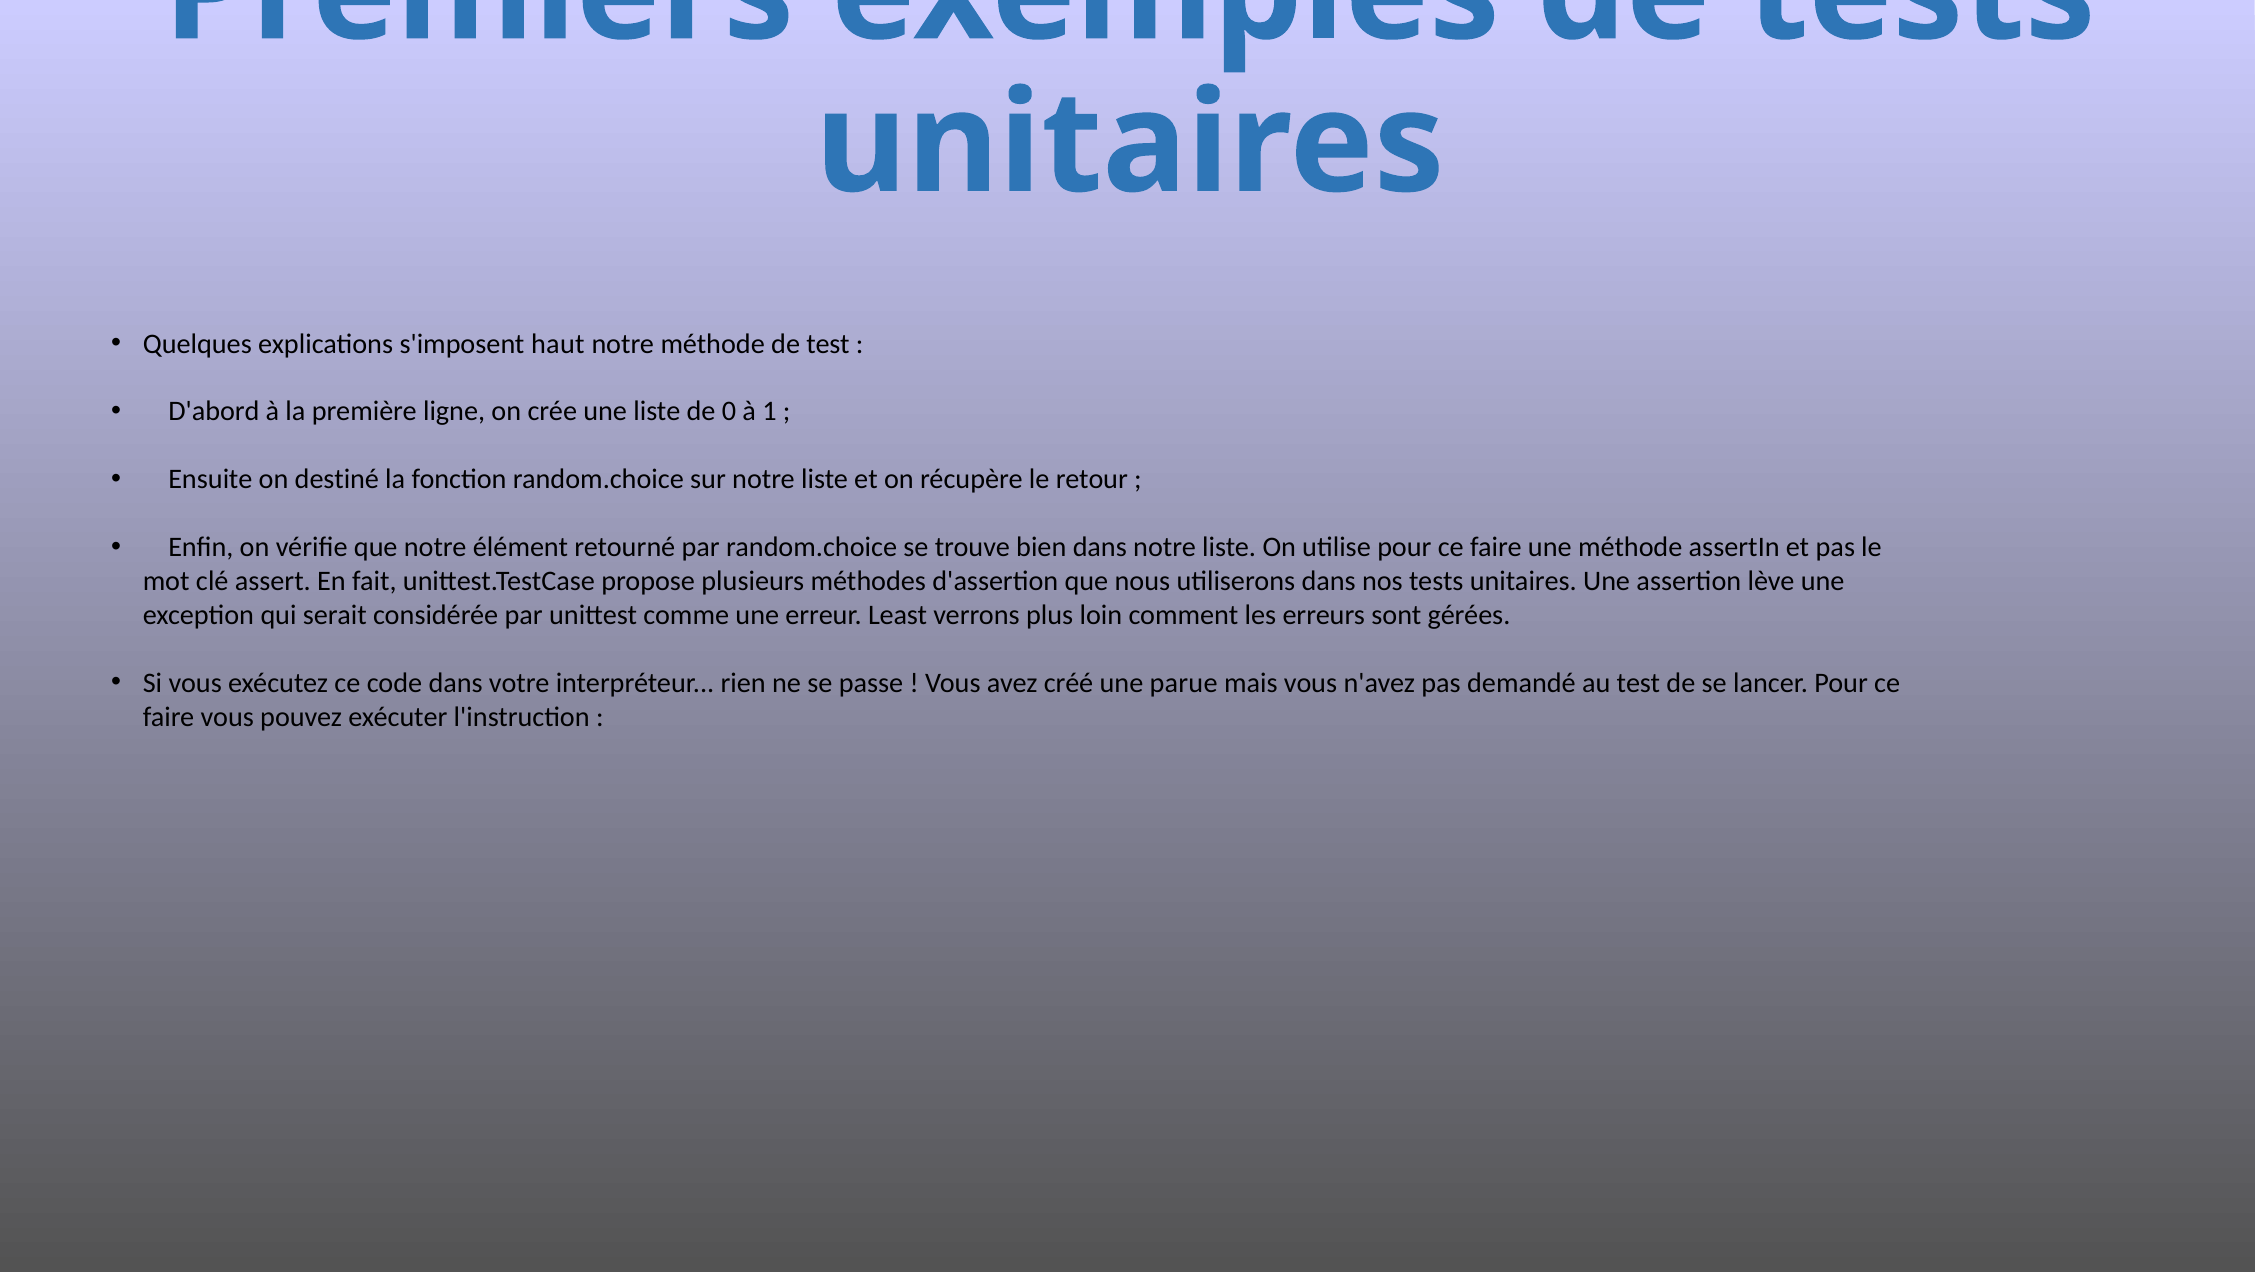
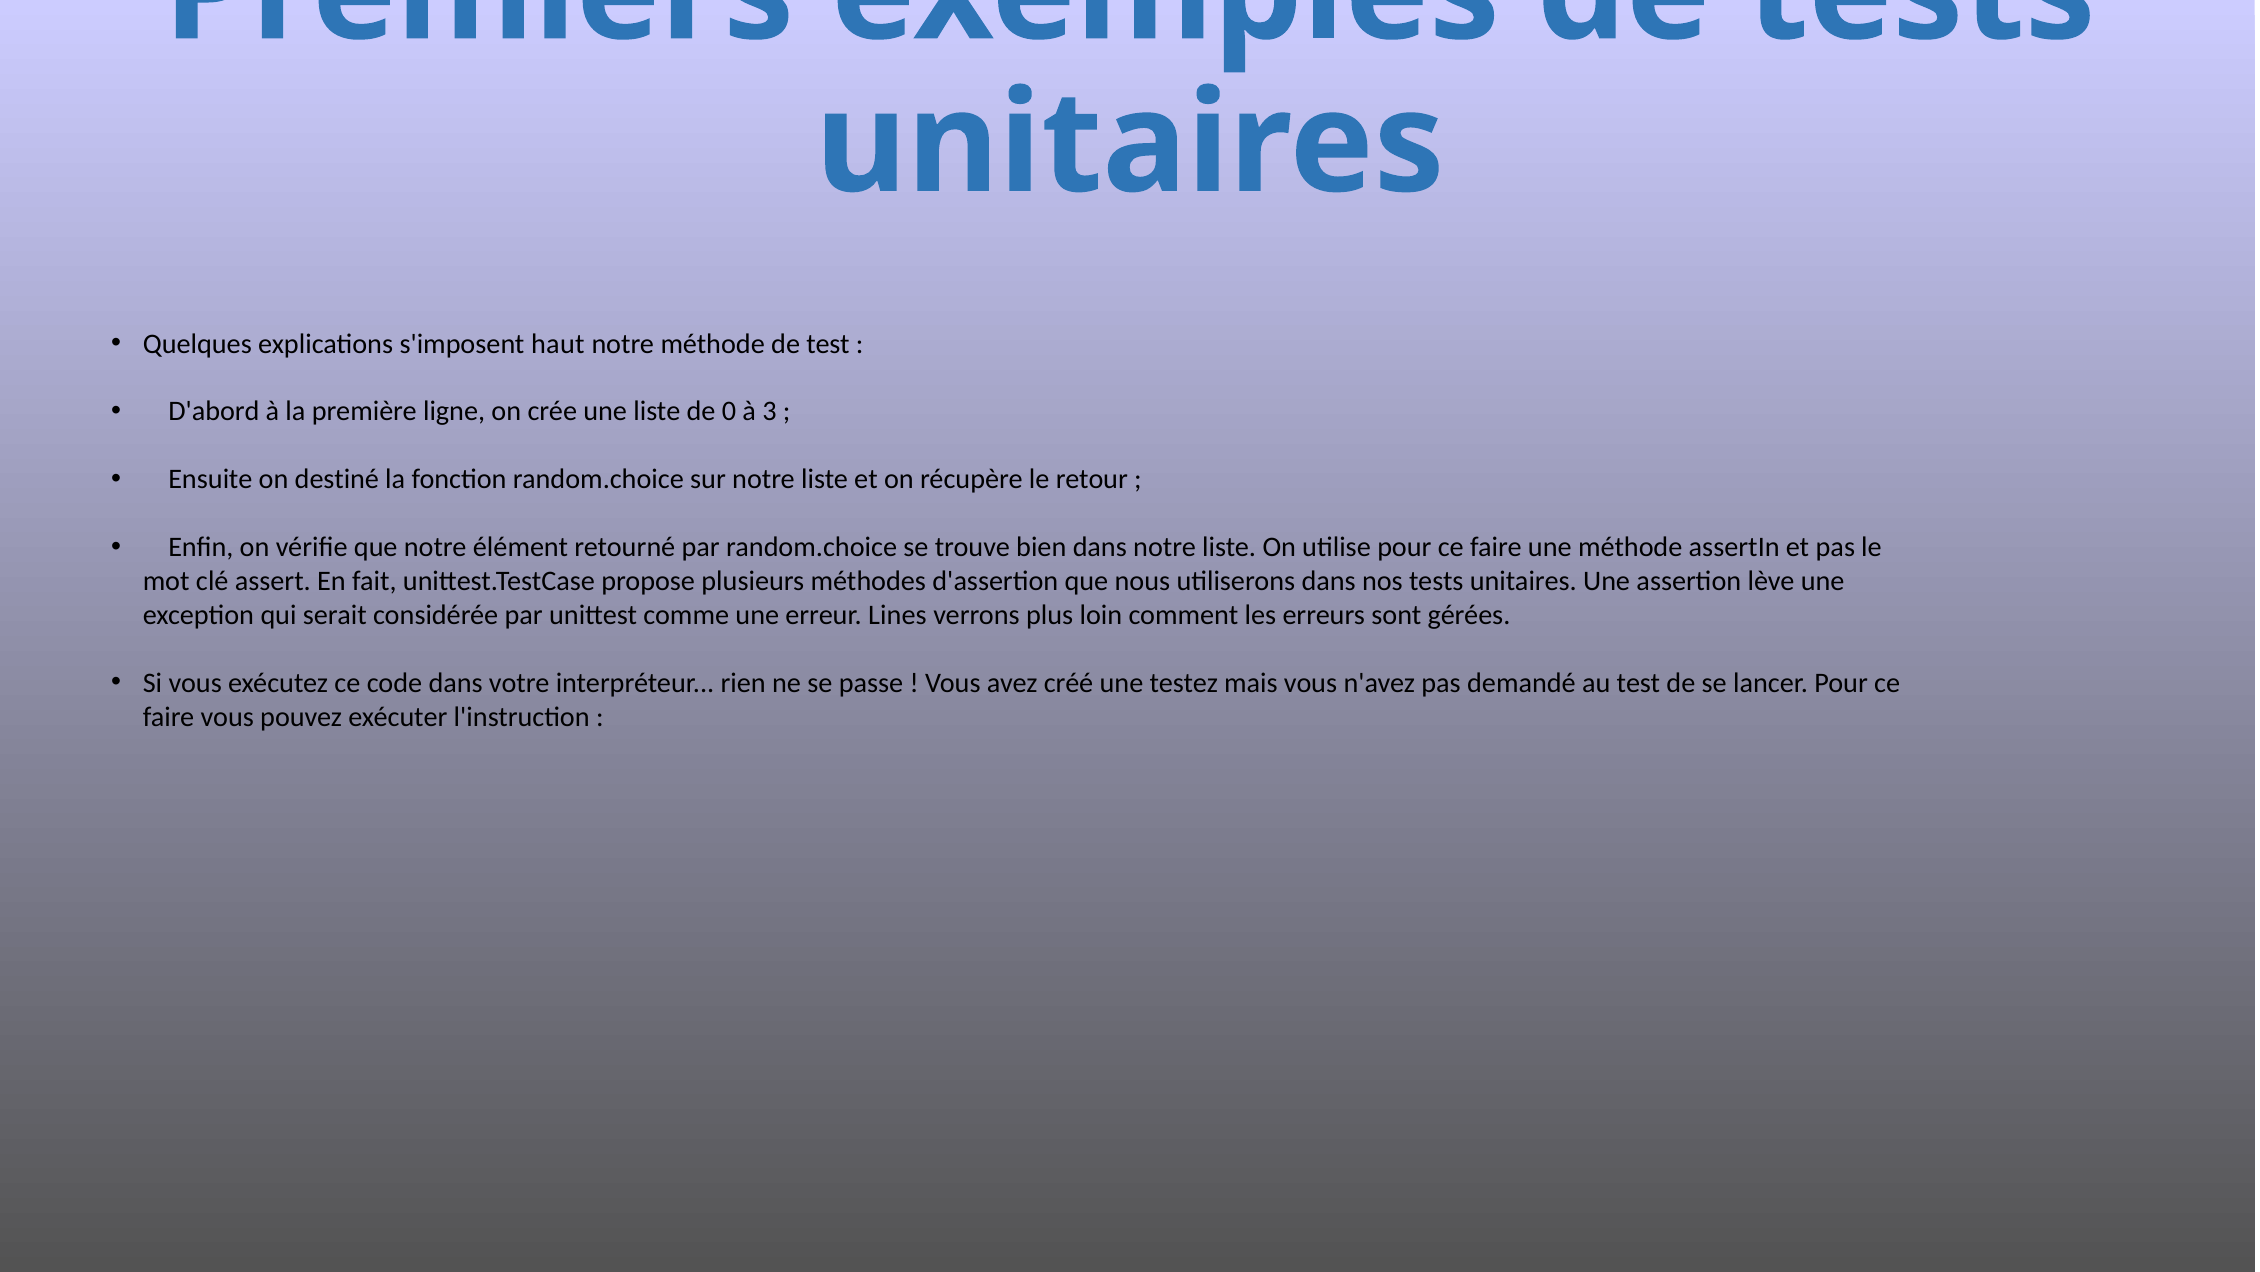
1: 1 -> 3 (770, 411)
Least: Least -> Lines (897, 615)
parue: parue -> testez (1184, 683)
